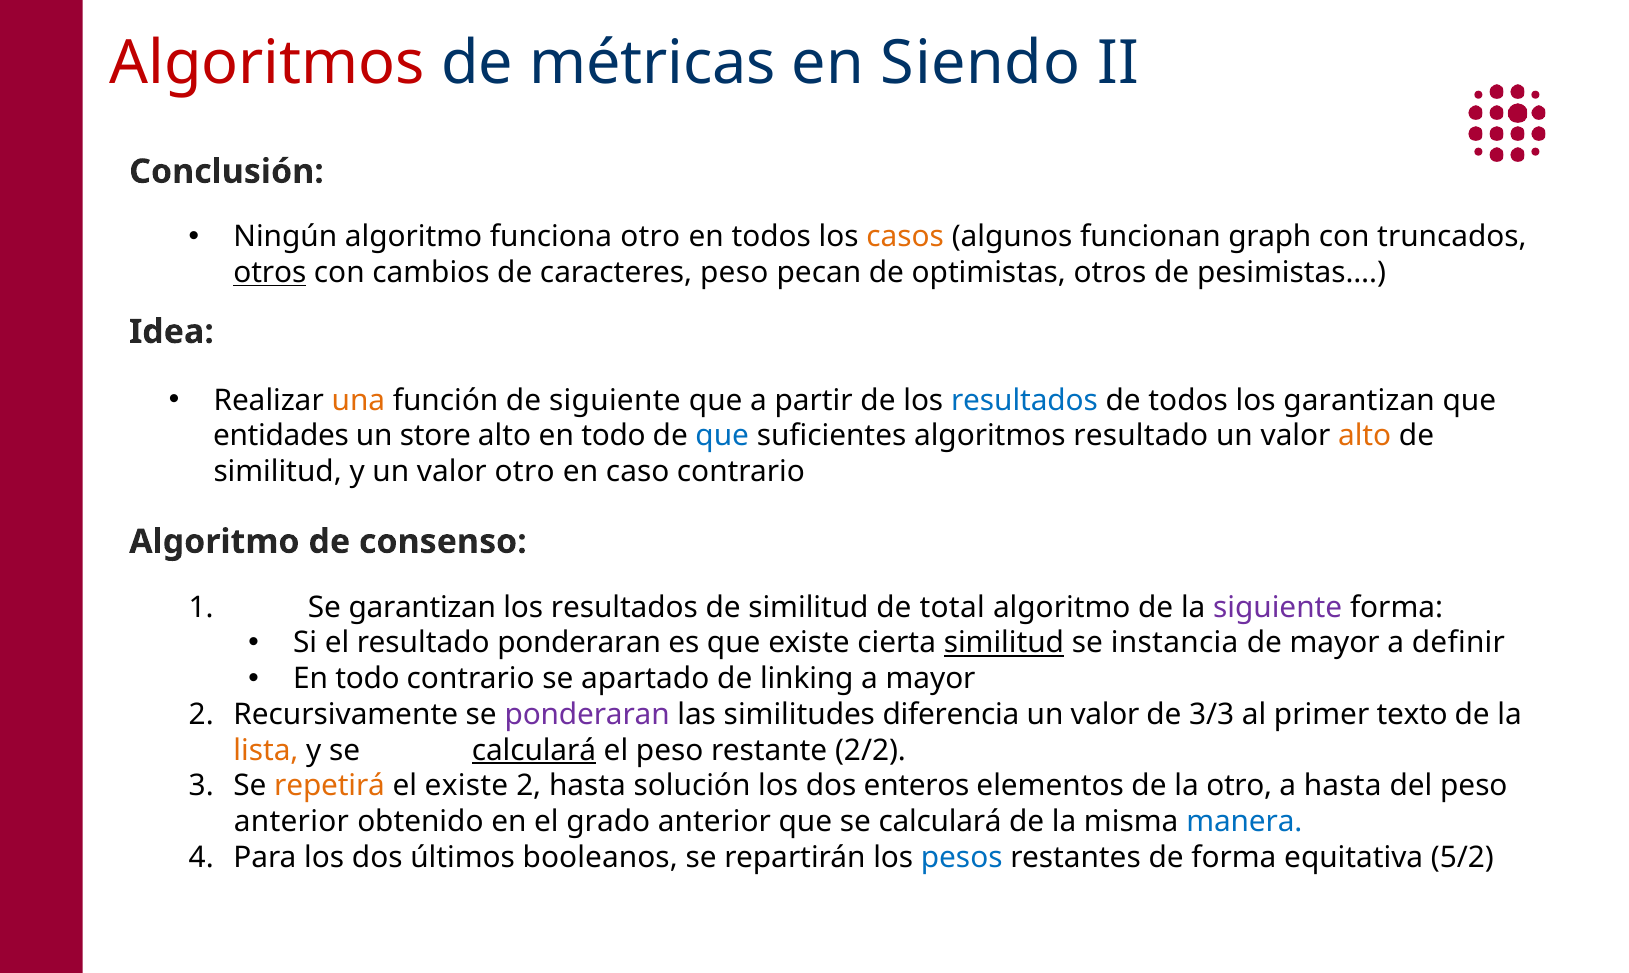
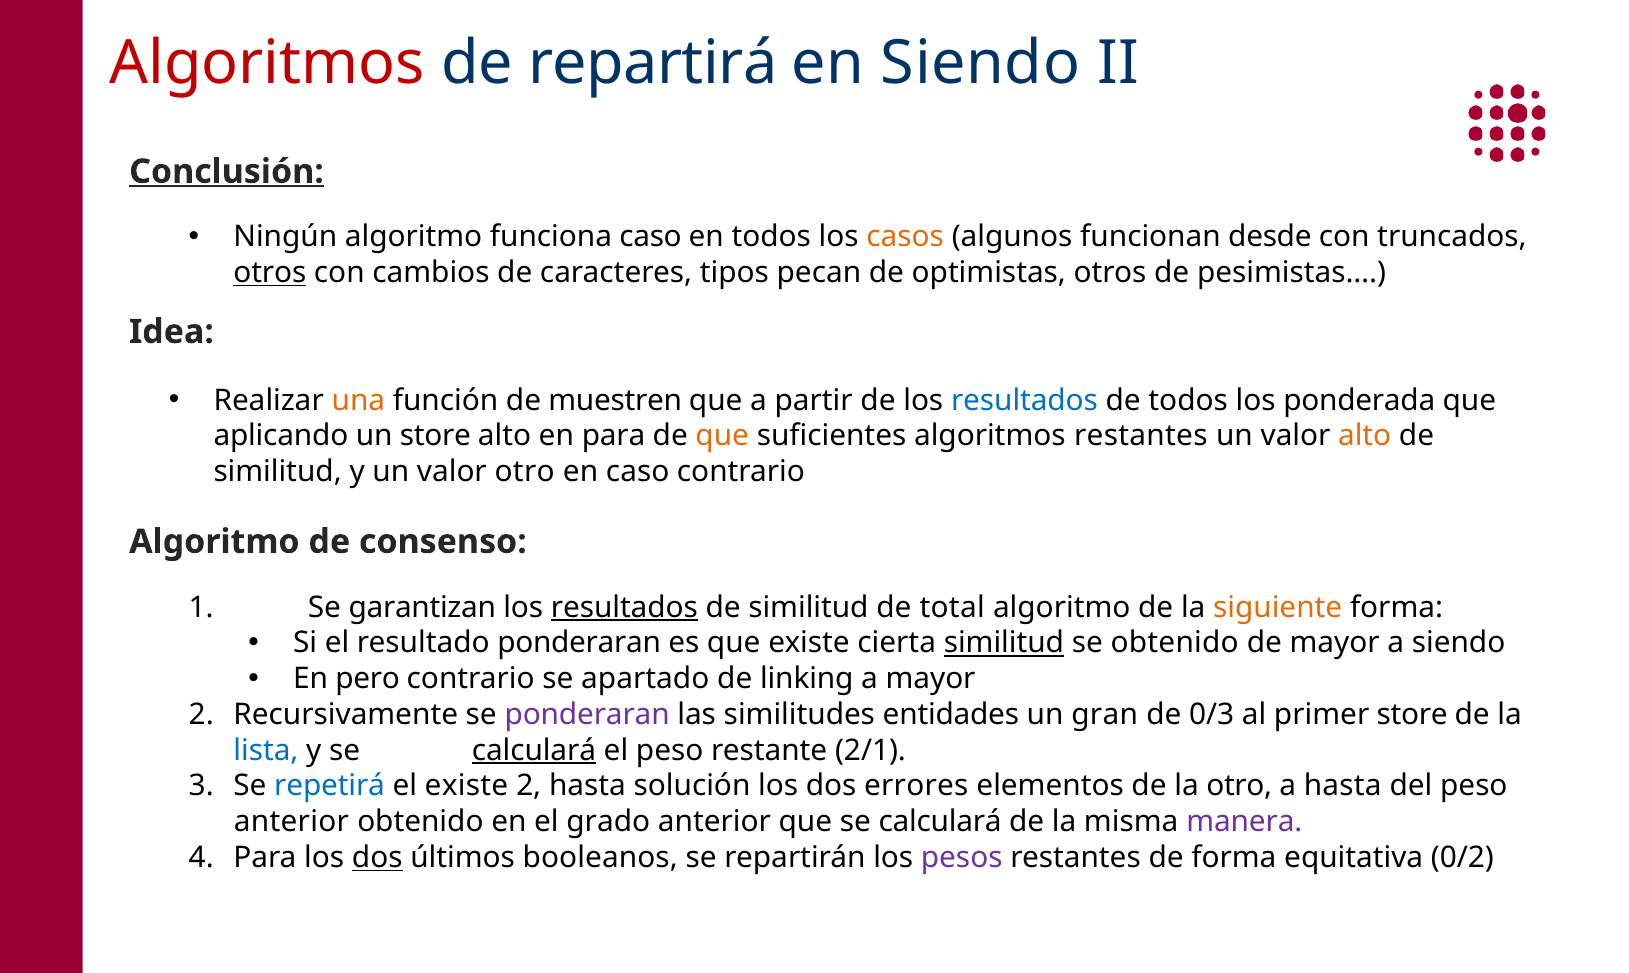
métricas: métricas -> repartirá (653, 63)
Conclusión underline: none -> present (226, 172)
funciona otro: otro -> caso (651, 237)
graph: graph -> desde (1270, 237)
caracteres peso: peso -> tipos (734, 273)
de siguiente: siguiente -> muestren (615, 401)
los garantizan: garantizan -> ponderada (1359, 401)
entidades: entidades -> aplicando (281, 436)
alto en todo: todo -> para (613, 436)
que colour: blue -> orange (722, 436)
algoritmos resultado: resultado -> restantes (1141, 436)
resultados underline: none -> present (624, 608)
siguiente colour: purple -> orange (1278, 608)
se instancia: instancia -> obtenido (1175, 643)
a definir: definir -> siendo (1459, 643)
todo: todo -> pero (368, 679)
diferencia: diferencia -> entidades (951, 715)
valor: valor -> gran (1105, 715)
3/3: 3/3 -> 0/3 (1212, 715)
primer texto: texto -> store (1412, 715)
lista colour: orange -> blue (266, 751)
2/2: 2/2 -> 2/1 (871, 751)
repetirá colour: orange -> blue (330, 786)
enteros: enteros -> errores (916, 786)
manera colour: blue -> purple (1244, 822)
dos underline: none -> present (377, 858)
pesos colour: blue -> purple (962, 858)
5/2: 5/2 -> 0/2 (1462, 858)
